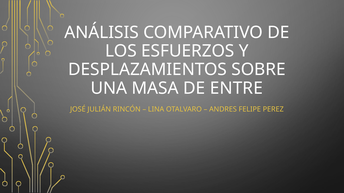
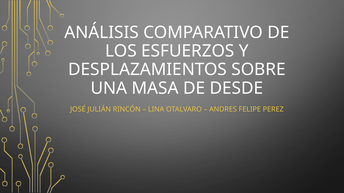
ENTRE: ENTRE -> DESDE (236, 88)
